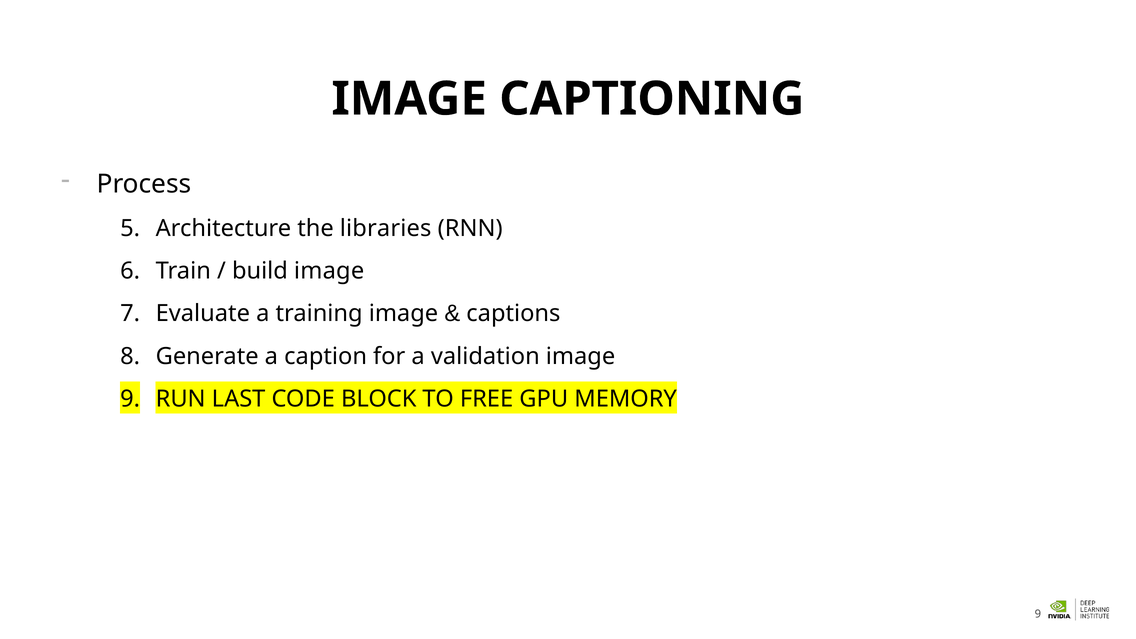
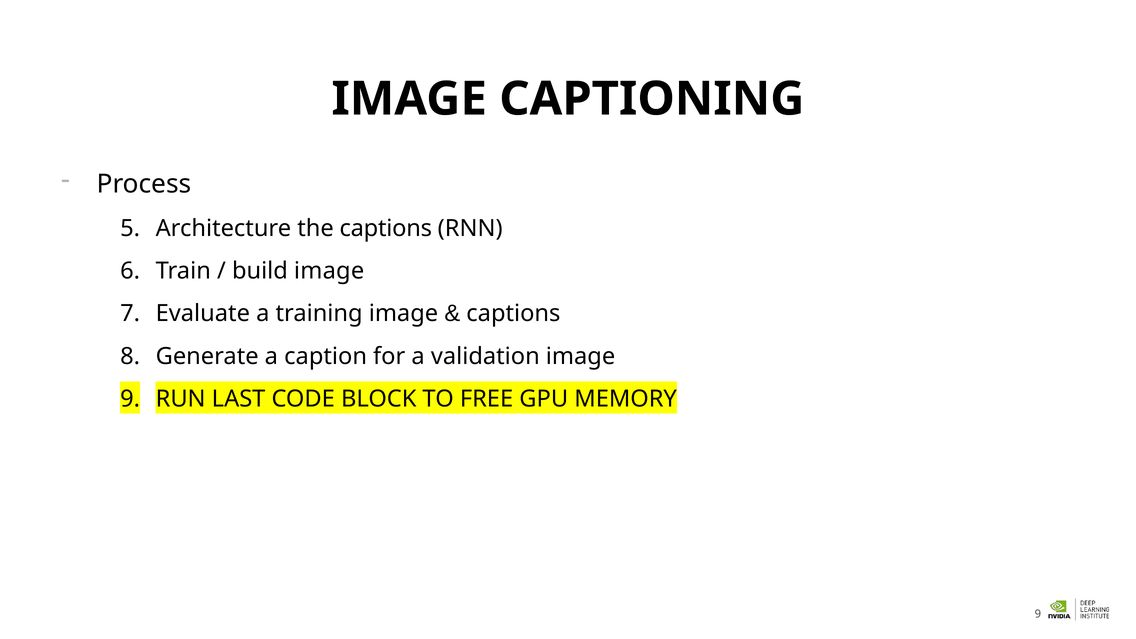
the libraries: libraries -> captions (386, 228)
